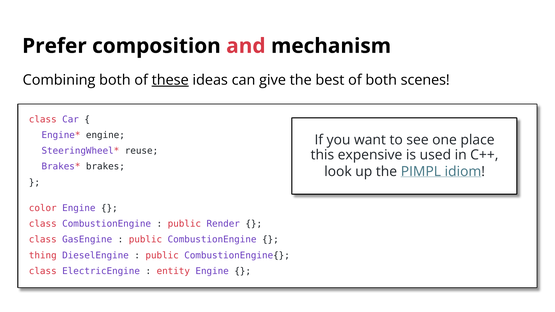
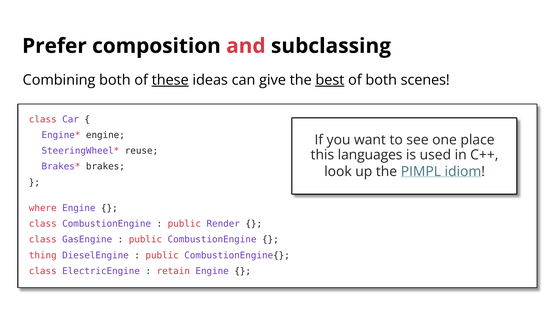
mechanism: mechanism -> subclassing (331, 46)
best underline: none -> present (330, 80)
expensive: expensive -> languages (370, 155)
color: color -> where (43, 208)
entity: entity -> retain (173, 271)
